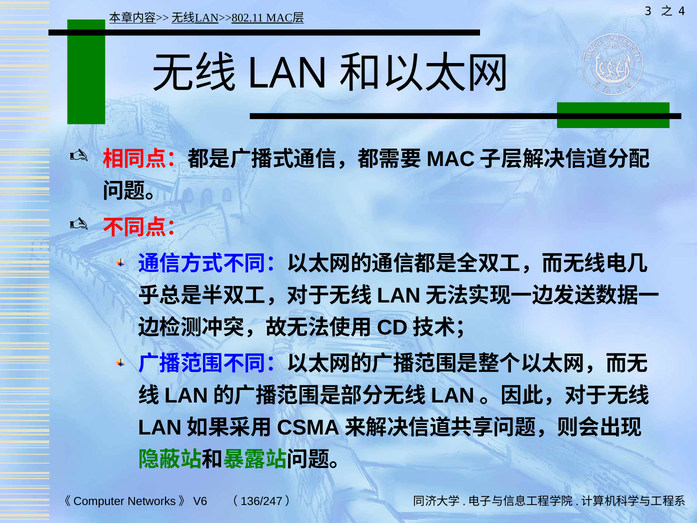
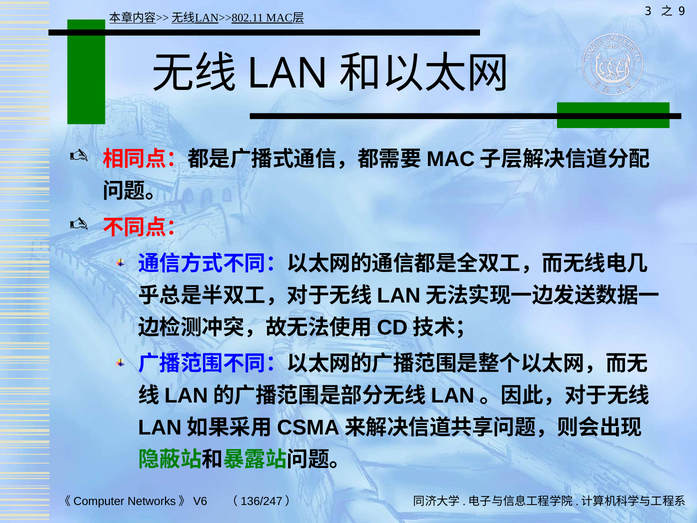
4: 4 -> 9 (682, 11)
